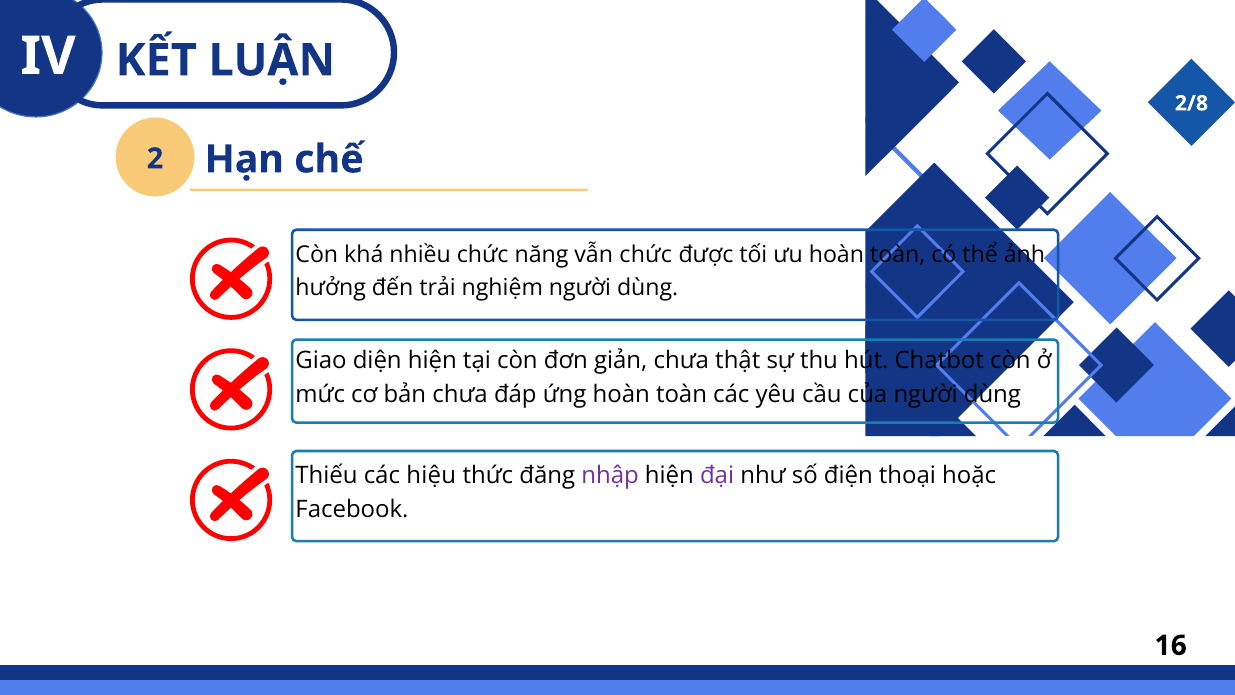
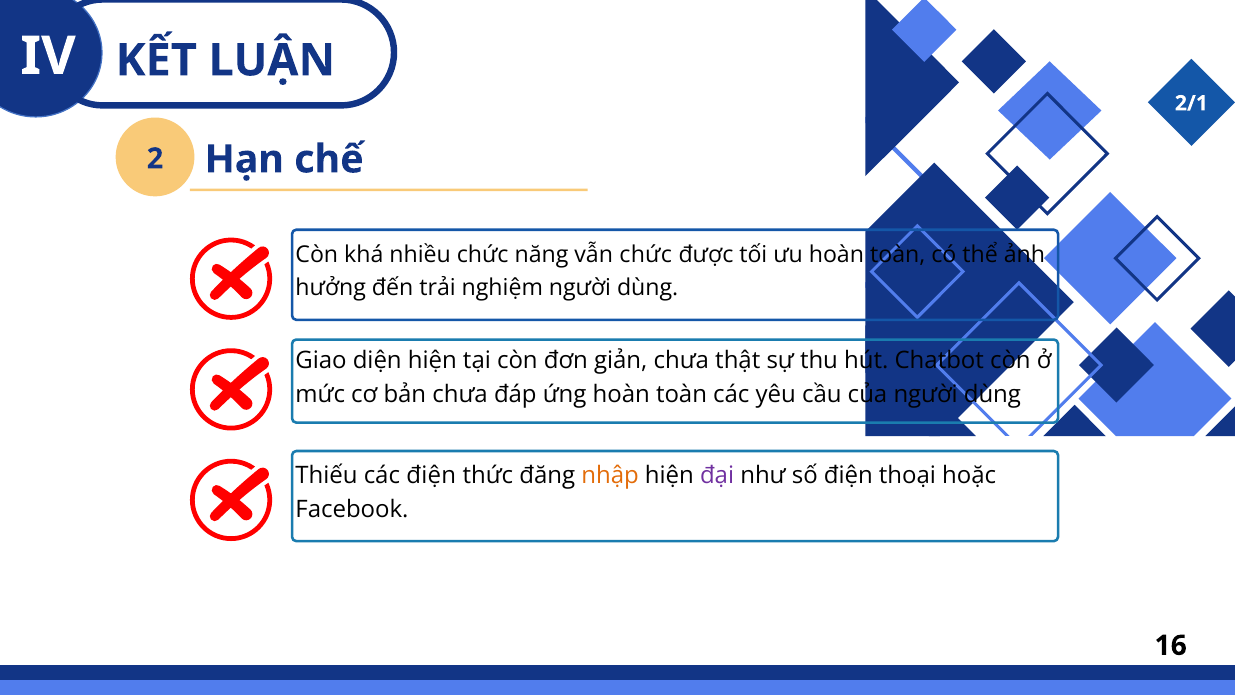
2/8: 2/8 -> 2/1 (1191, 103)
các hiệu: hiệu -> điện (431, 476)
nhập colour: purple -> orange (610, 476)
